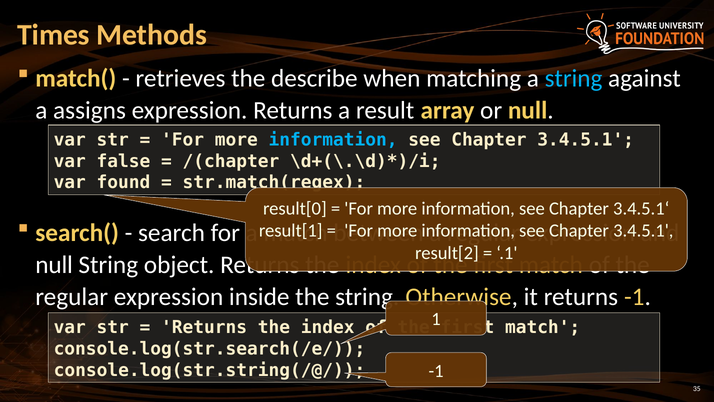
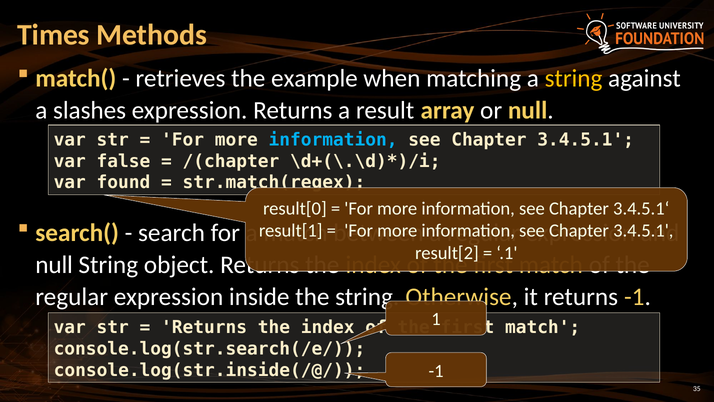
describe: describe -> example (314, 79)
string colour: light blue -> yellow (574, 79)
assigns: assigns -> slashes (90, 110)
console.log(str.string(/@/: console.log(str.string(/@/ -> console.log(str.inside(/@/ (209, 370)
